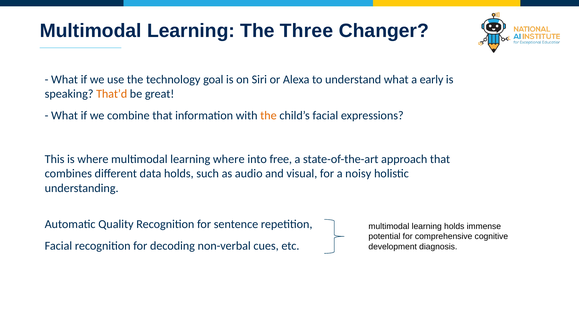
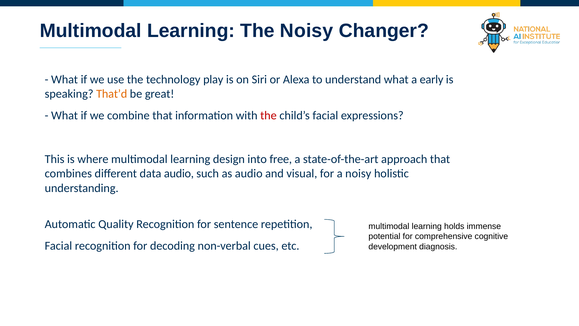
The Three: Three -> Noisy (307, 31)
goal: goal -> play (213, 79)
the colour: orange -> red (268, 115)
learning where: where -> design (229, 159)
data holds: holds -> audio (179, 173)
